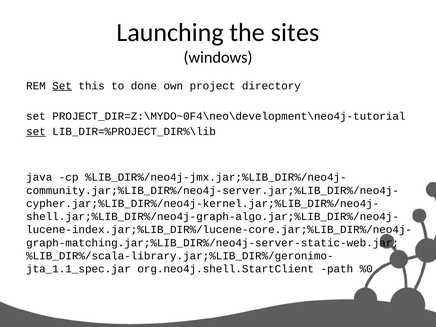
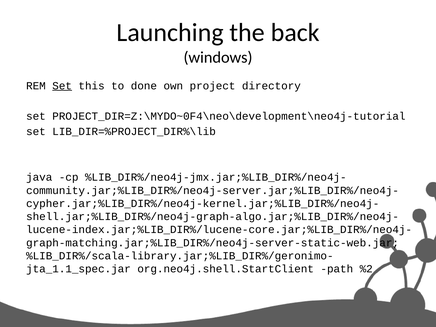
sites: sites -> back (295, 33)
set underline: present -> none (36, 132)
%0: %0 -> %2 (366, 269)
